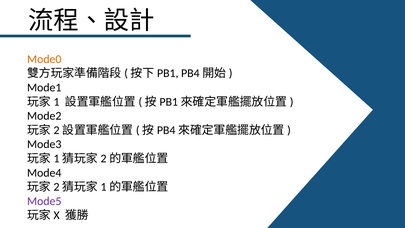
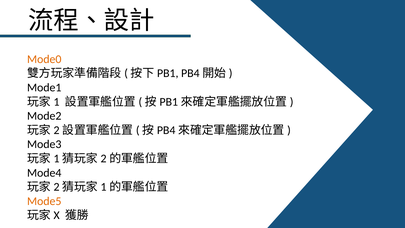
Mode5 colour: purple -> orange (44, 201)
